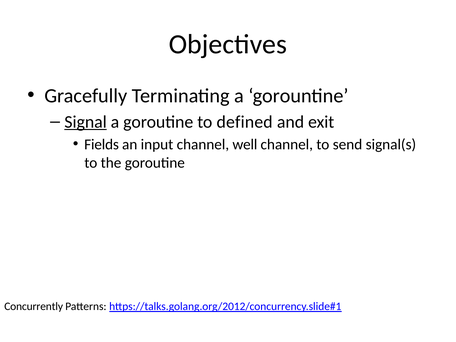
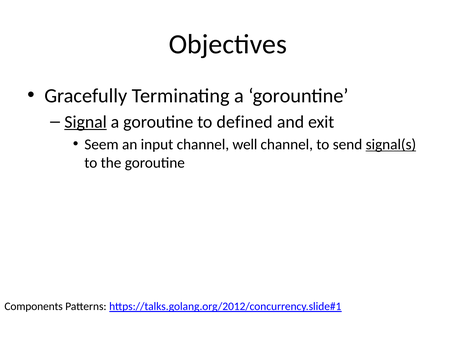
Fields: Fields -> Seem (101, 144)
signal(s underline: none -> present (391, 144)
Concurrently: Concurrently -> Components (34, 306)
